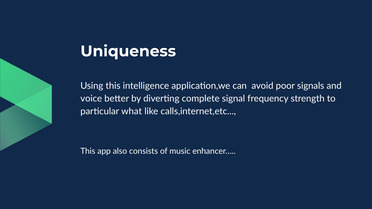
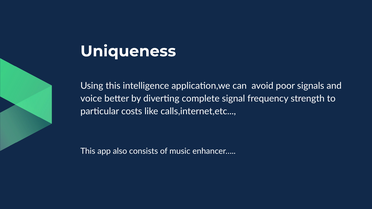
what: what -> costs (132, 112)
